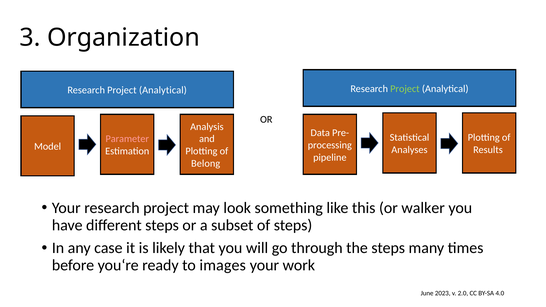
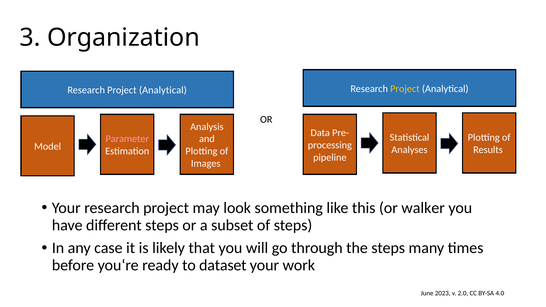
Project colour: light green -> yellow (405, 89)
Belong: Belong -> Images (206, 164)
images: images -> dataset (223, 265)
